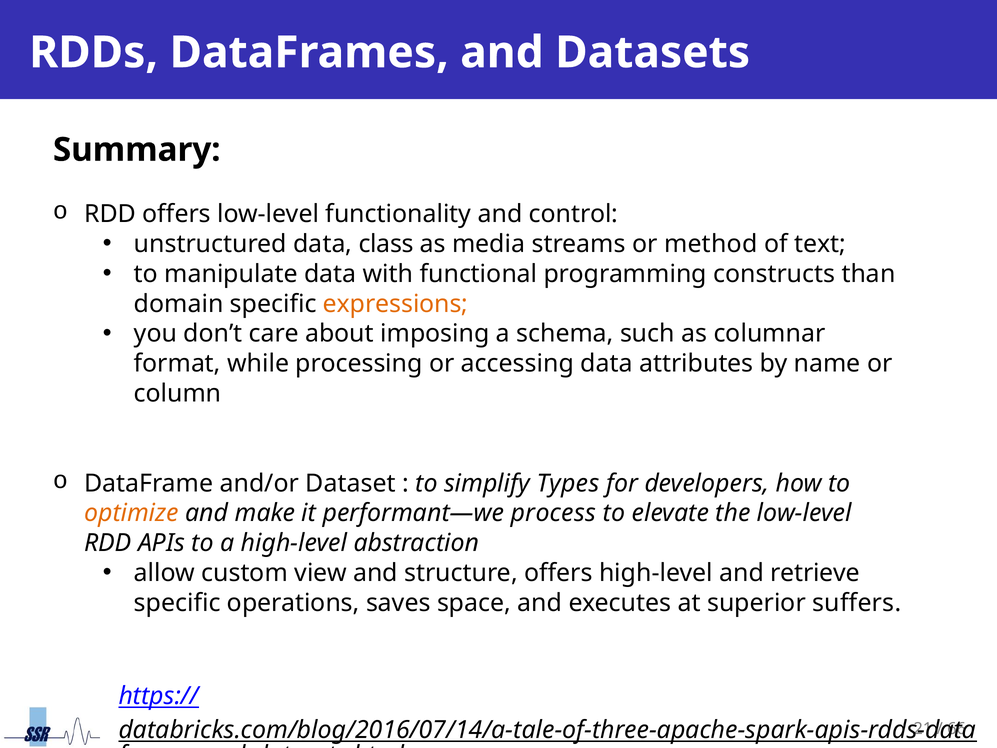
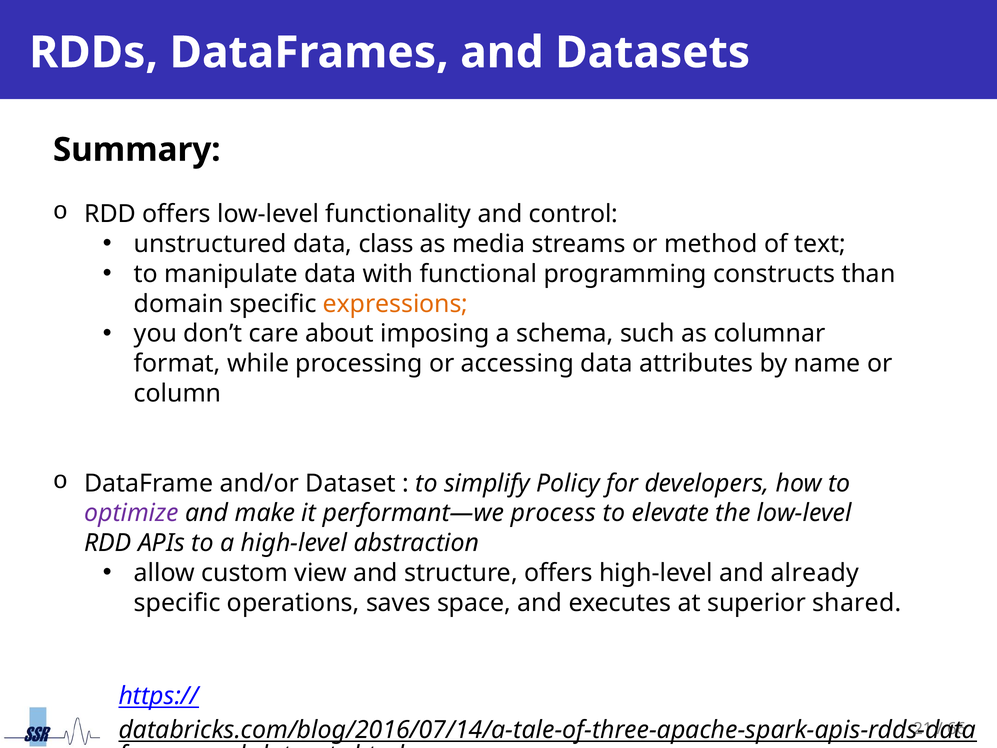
Types: Types -> Policy (568, 483)
optimize colour: orange -> purple (131, 513)
retrieve: retrieve -> already (815, 573)
suffers: suffers -> shared (857, 603)
